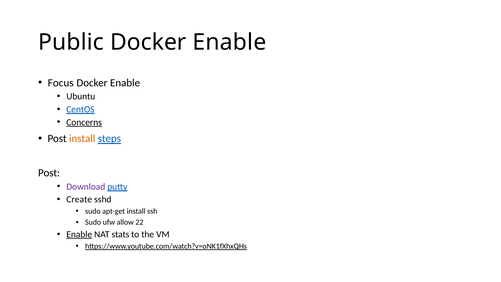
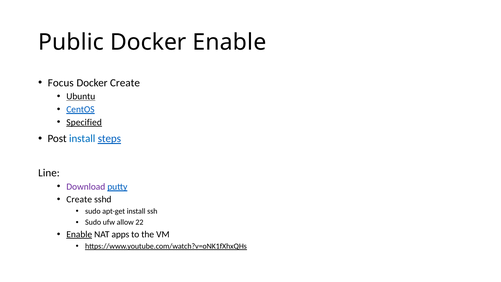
Enable: Enable -> Create (125, 83)
Ubuntu underline: none -> present (81, 96)
Concerns: Concerns -> Specified (84, 122)
install colour: orange -> blue (82, 139)
Post: Post -> Line (49, 173)
stats: stats -> apps (120, 234)
